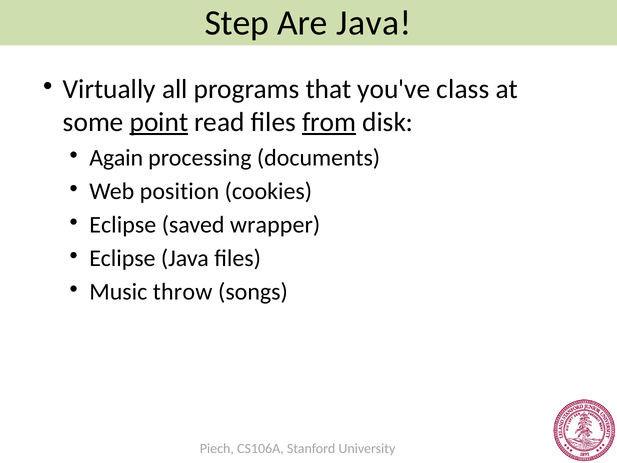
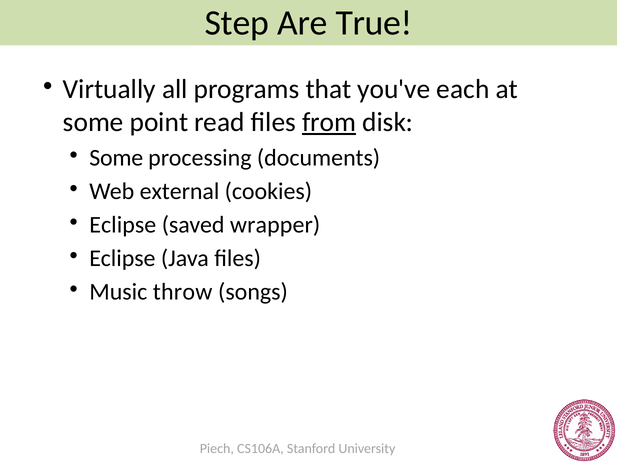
Are Java: Java -> True (374, 23)
class: class -> each (463, 89)
point underline: present -> none (159, 122)
Again: Again -> Some (116, 158)
position: position -> external (180, 191)
